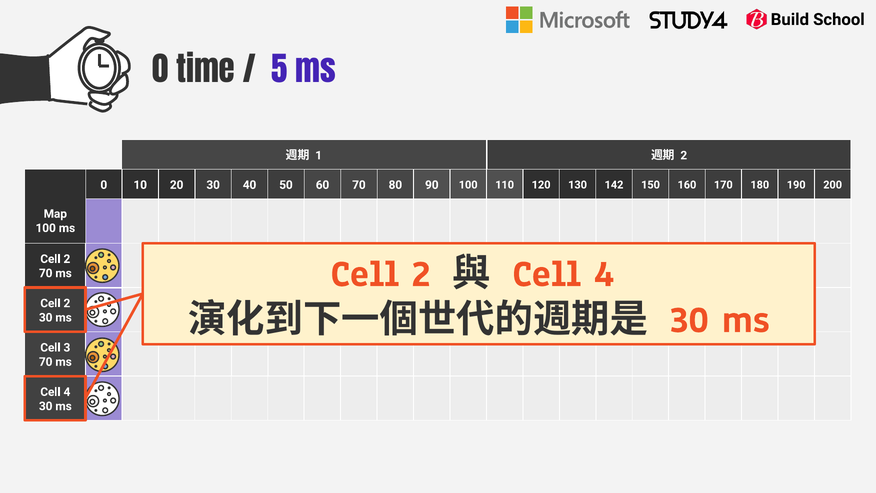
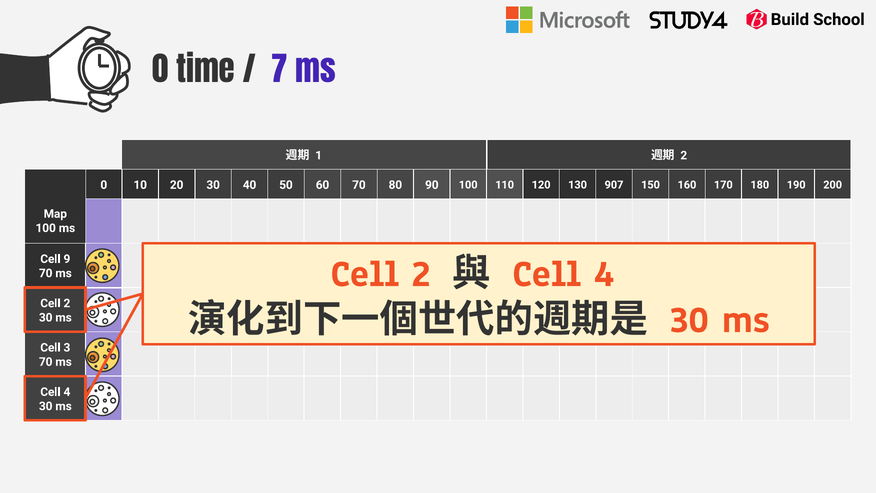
5: 5 -> 7 (280, 72)
142: 142 -> 907 (614, 185)
2: 2 -> 9 (67, 259)
